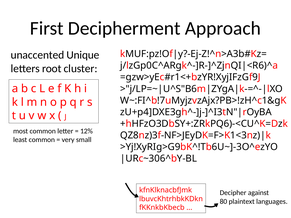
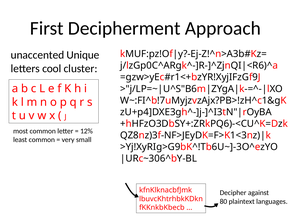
root: root -> cool (52, 69)
